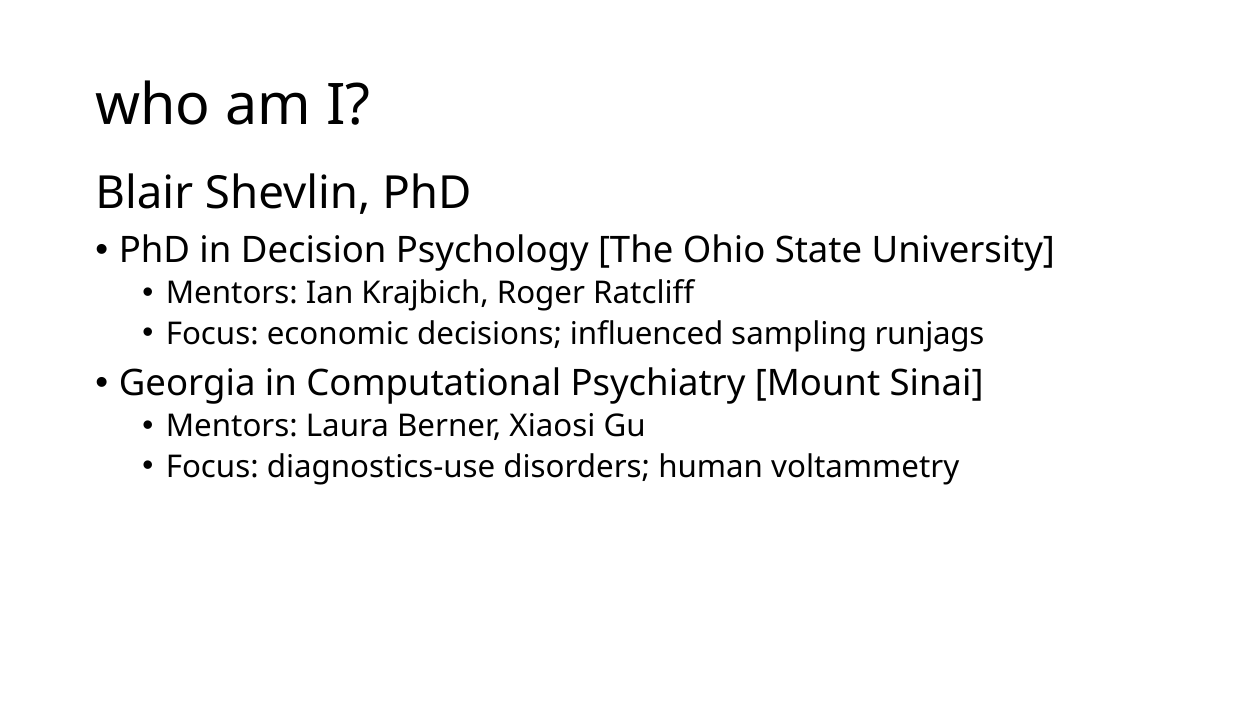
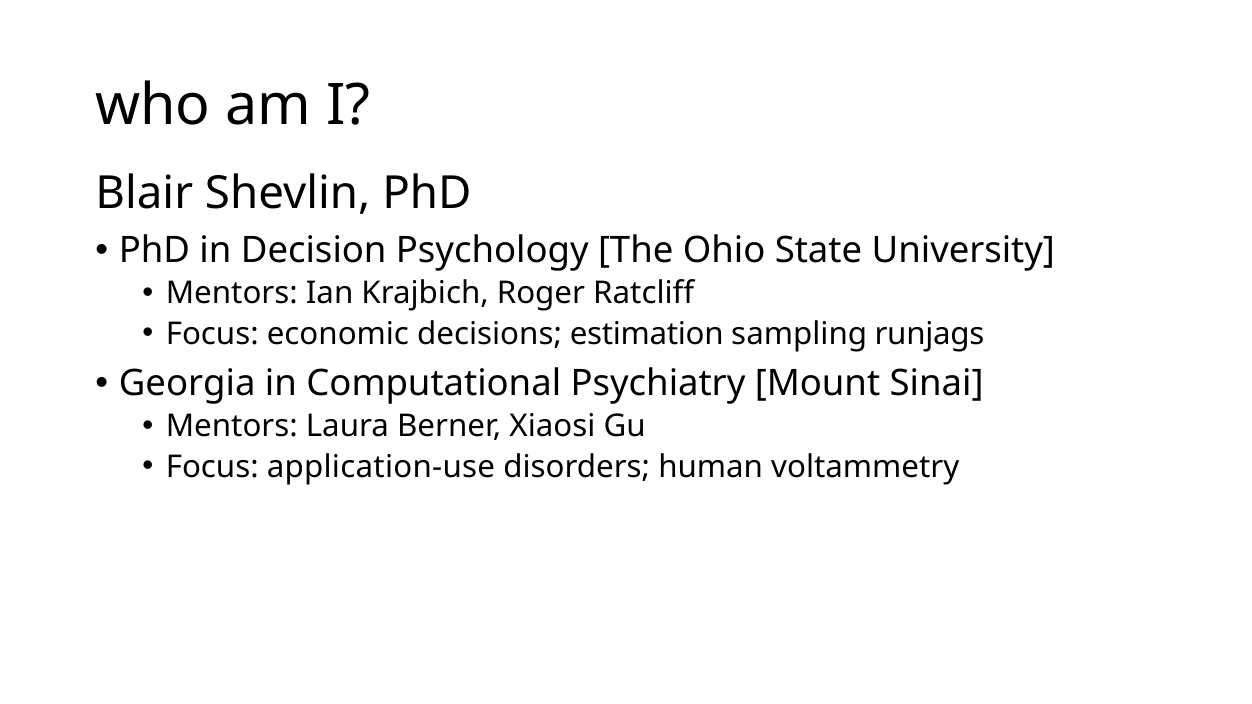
influenced: influenced -> estimation (647, 334)
diagnostics-use: diagnostics-use -> application-use (381, 467)
